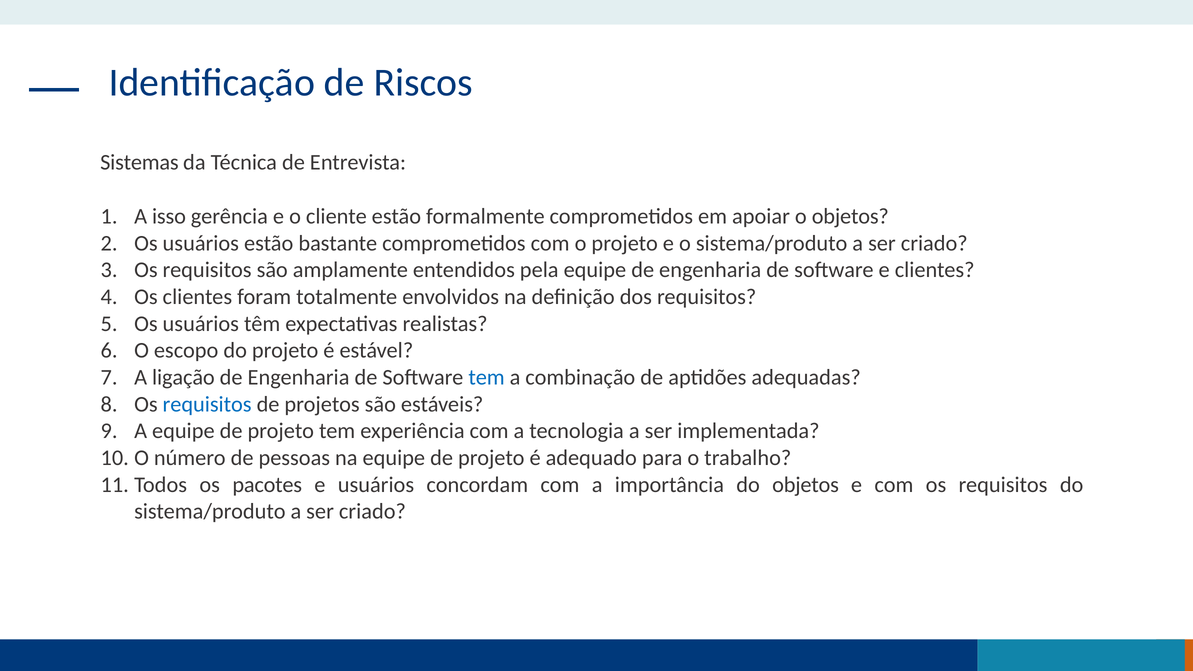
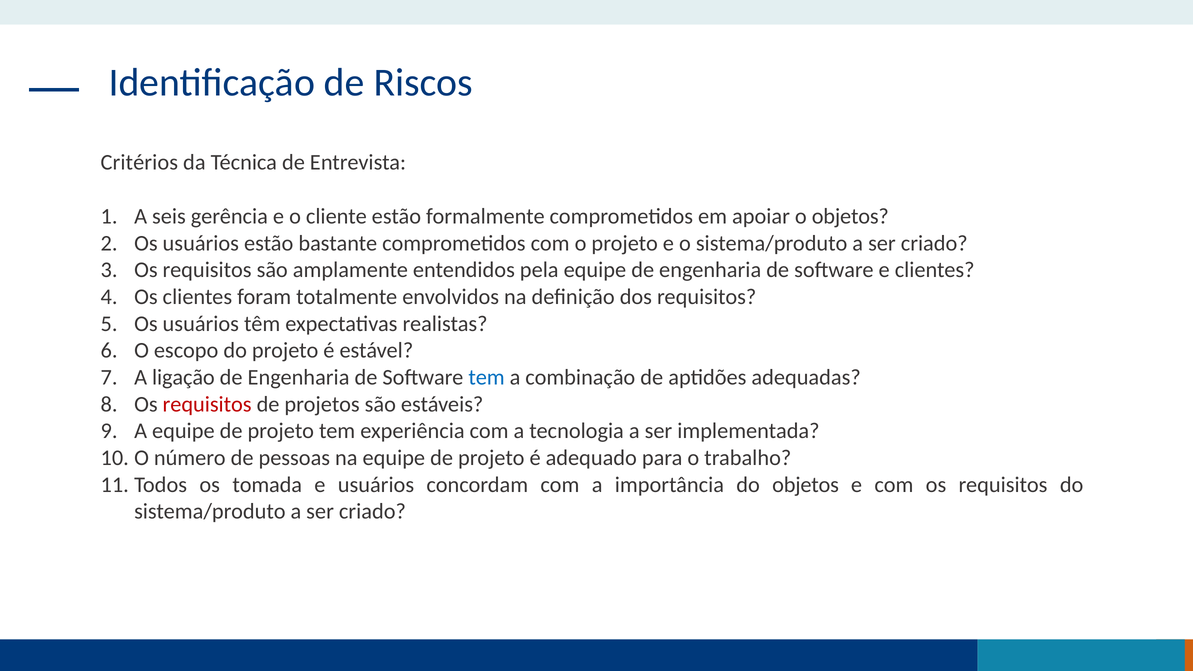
Sistemas: Sistemas -> Critérios (139, 163)
isso: isso -> seis (169, 216)
requisitos colour: blue -> red (207, 404)
pacotes: pacotes -> tomada (267, 485)
